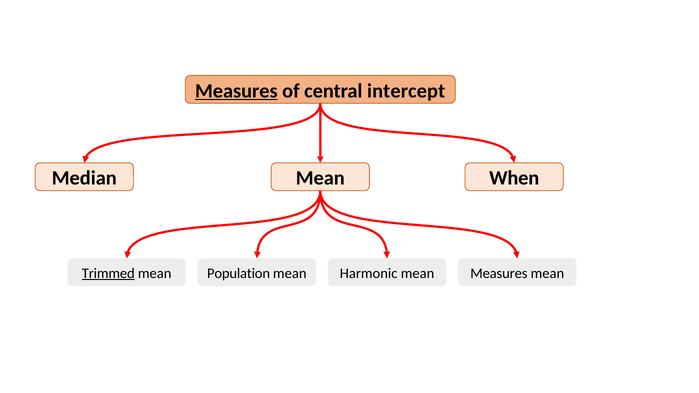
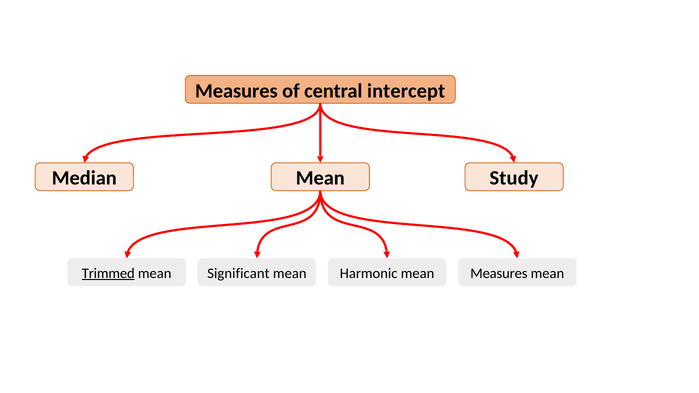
Measures underline: present -> none (236, 91)
When: When -> Study (514, 178)
Population: Population -> Significant (238, 273)
